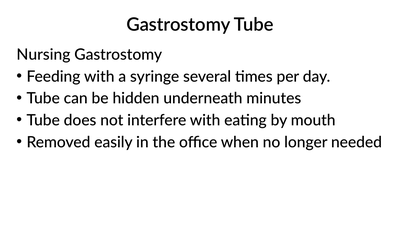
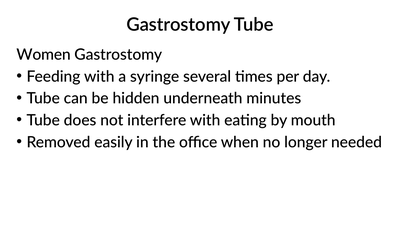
Nursing: Nursing -> Women (44, 55)
